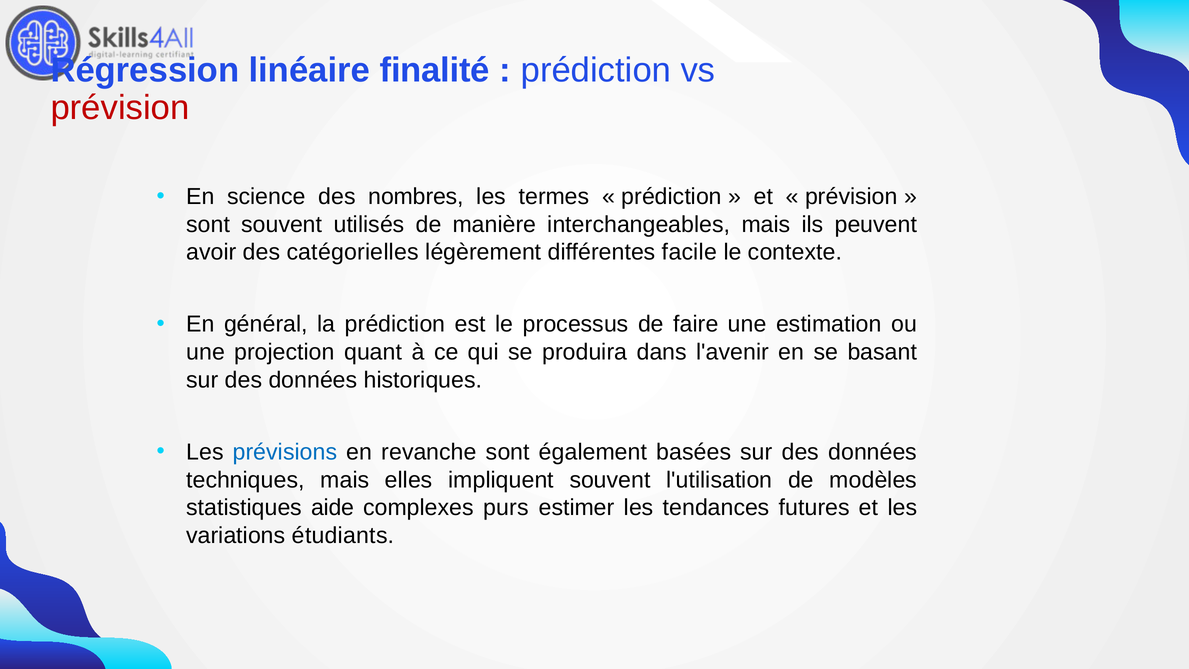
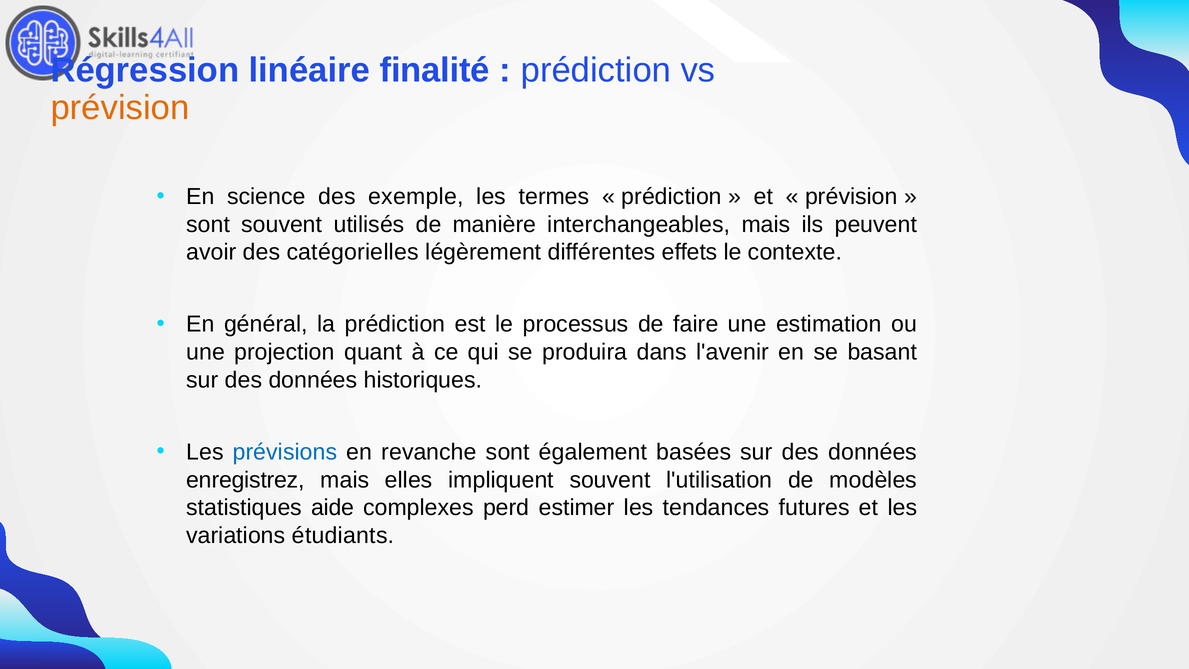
prévision colour: red -> orange (120, 108)
nombres: nombres -> exemple (416, 197)
facile: facile -> effets (690, 252)
techniques: techniques -> enregistrez (246, 480)
purs: purs -> perd (506, 508)
